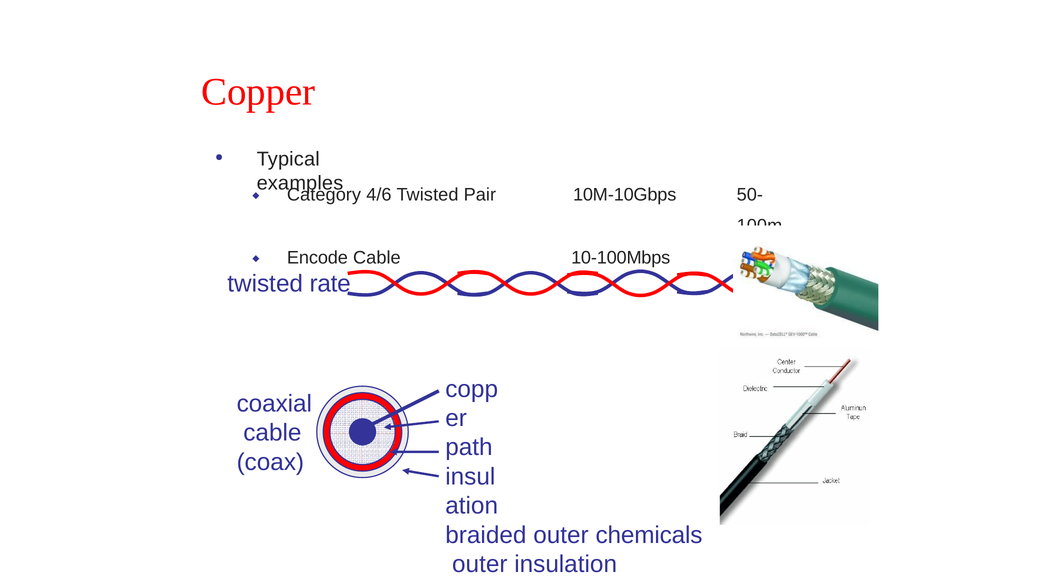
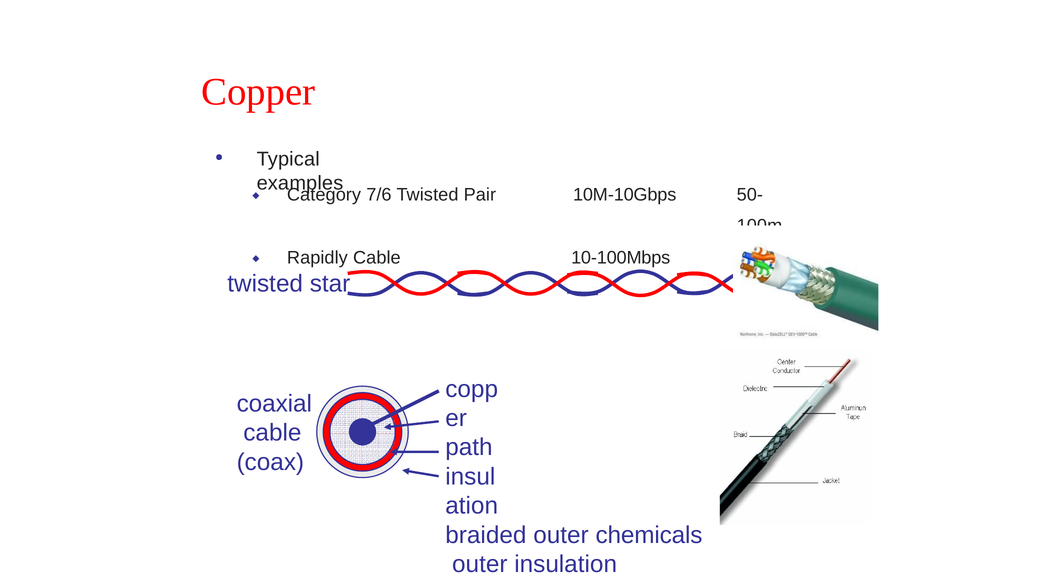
4/6: 4/6 -> 7/6 (379, 195)
Encode: Encode -> Rapidly (317, 258)
rate: rate -> star (330, 284)
